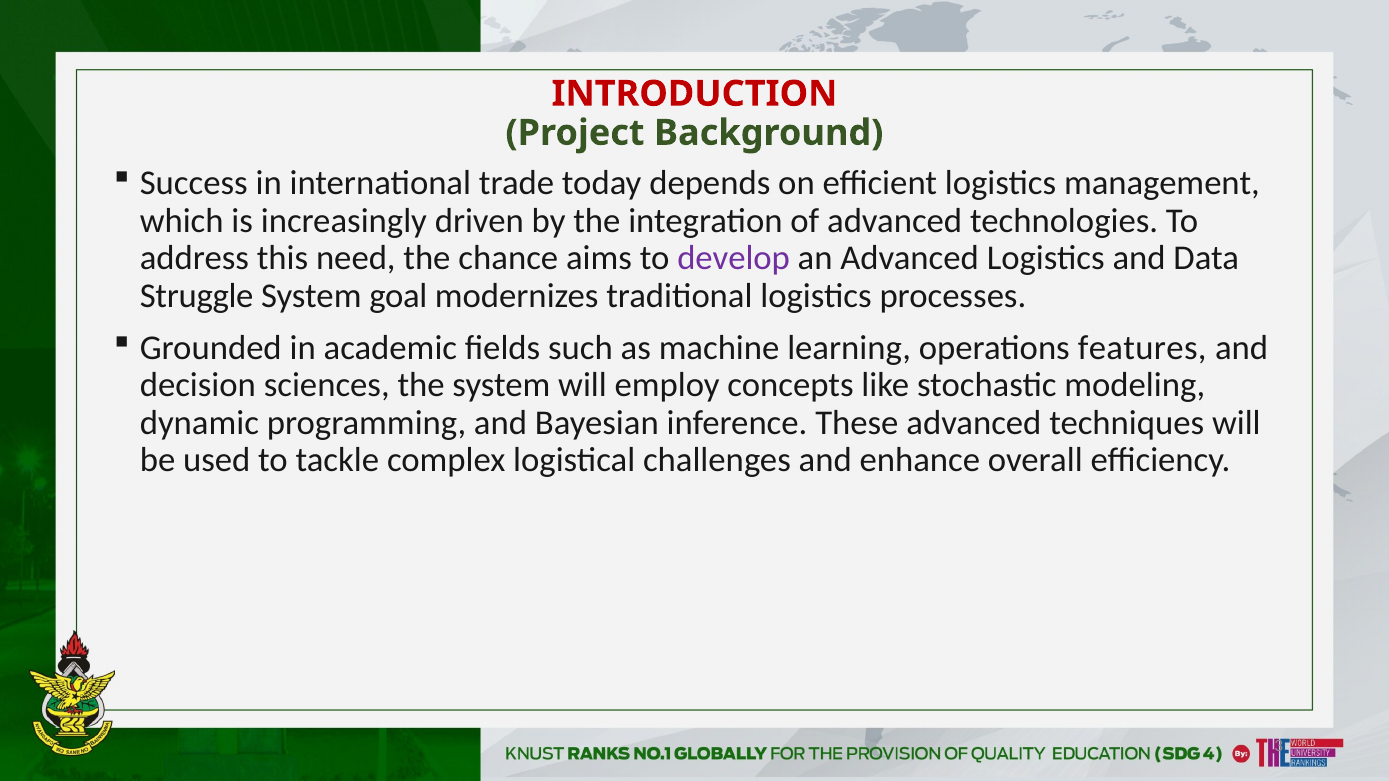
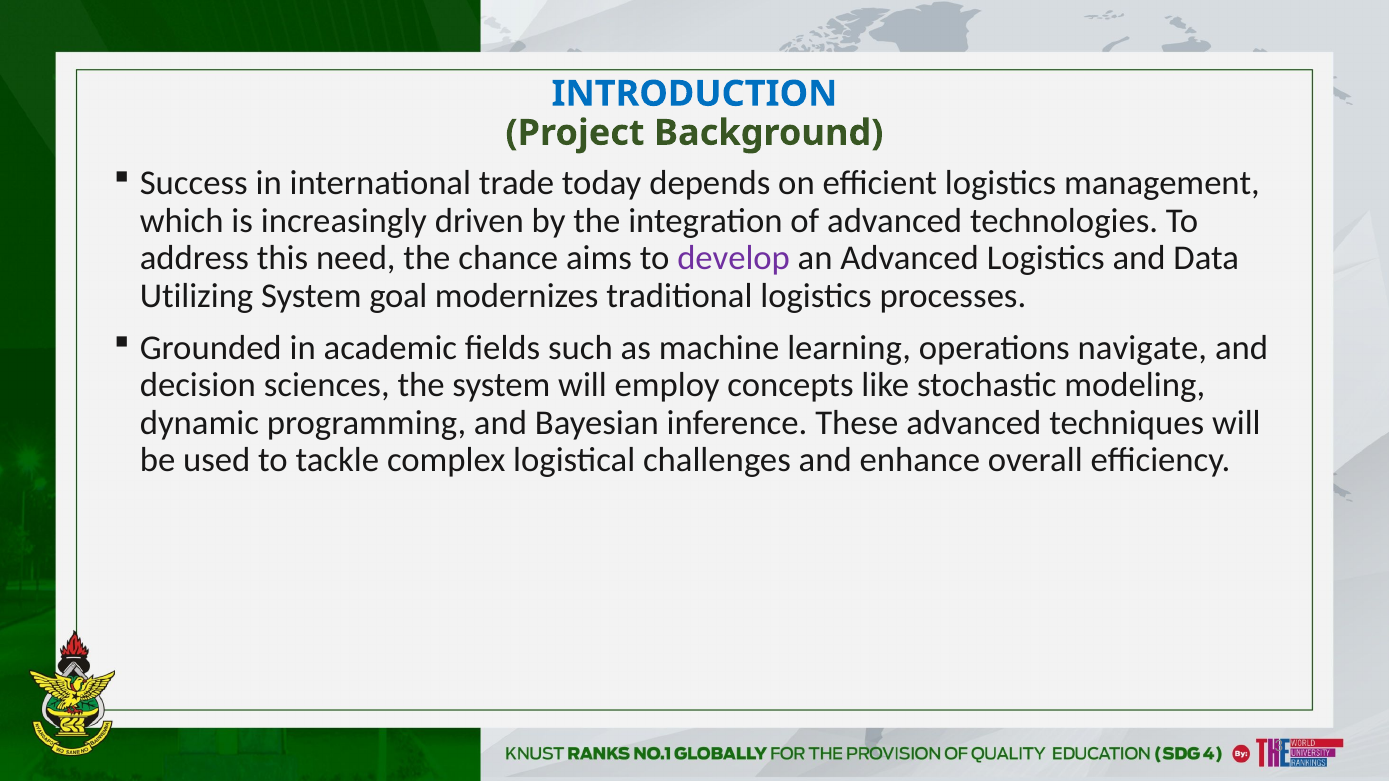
INTRODUCTION colour: red -> blue (694, 94)
Struggle: Struggle -> Utilizing (197, 296)
features: features -> navigate (1142, 348)
